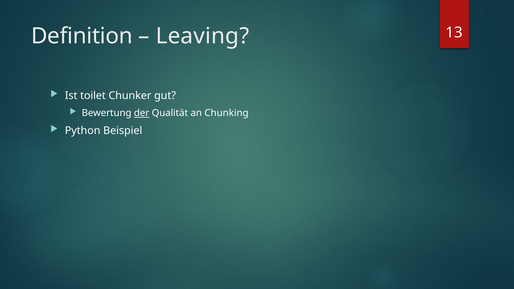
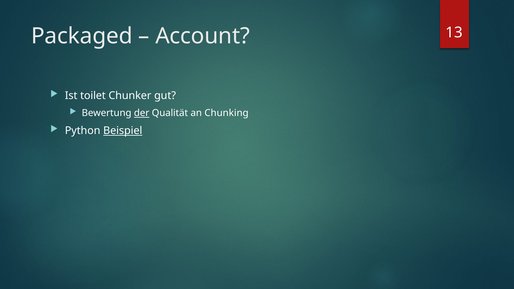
Definition: Definition -> Packaged (82, 36)
Leaving: Leaving -> Account (203, 36)
Beispiel underline: none -> present (123, 131)
